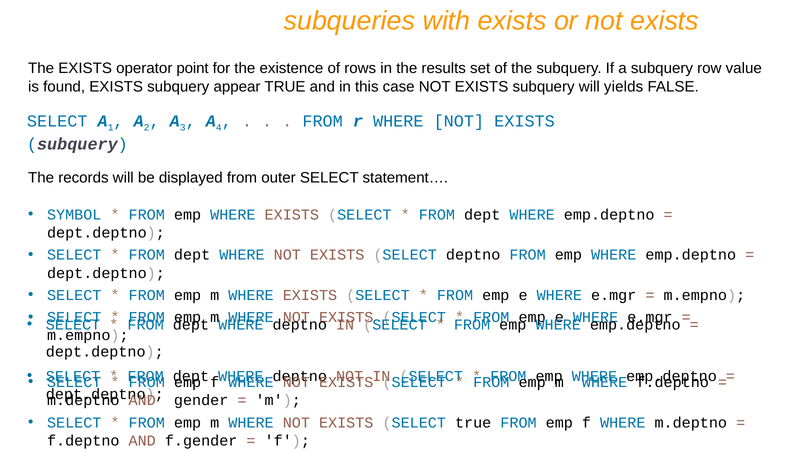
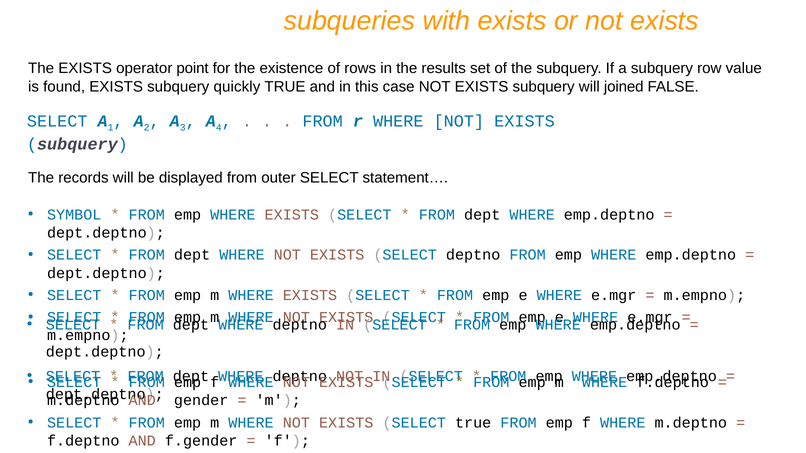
appear: appear -> quickly (237, 87)
yields: yields -> joined (624, 87)
